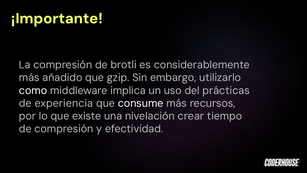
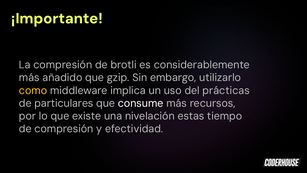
como colour: white -> yellow (33, 90)
experiencia: experiencia -> particulares (64, 103)
crear: crear -> estas (191, 116)
